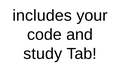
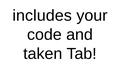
study: study -> taken (43, 54)
